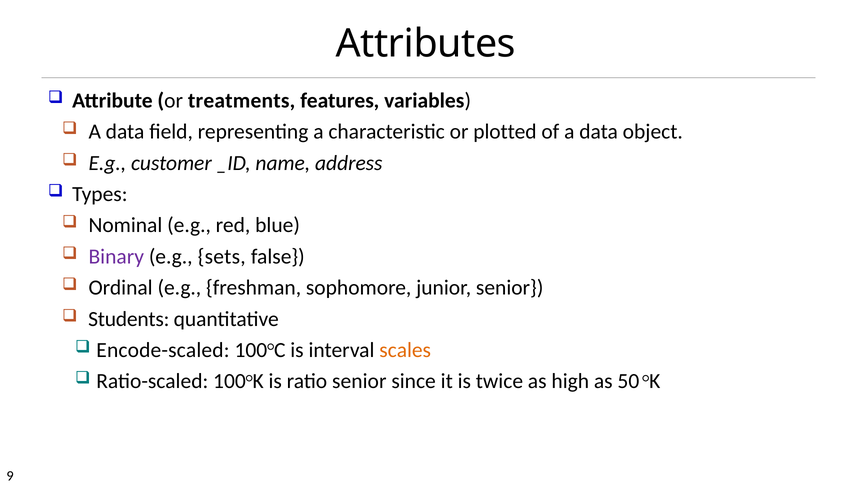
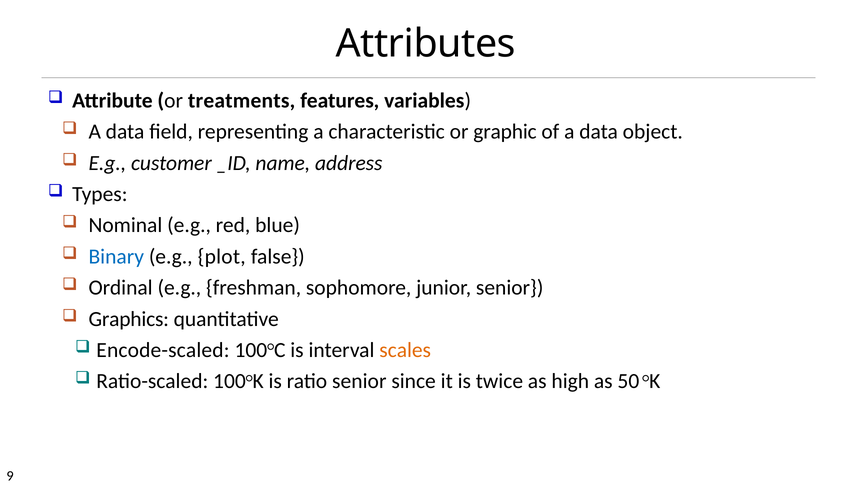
plotted: plotted -> graphic (505, 132)
Binary colour: purple -> blue (116, 256)
sets: sets -> plot (222, 256)
Students: Students -> Graphics (129, 319)
